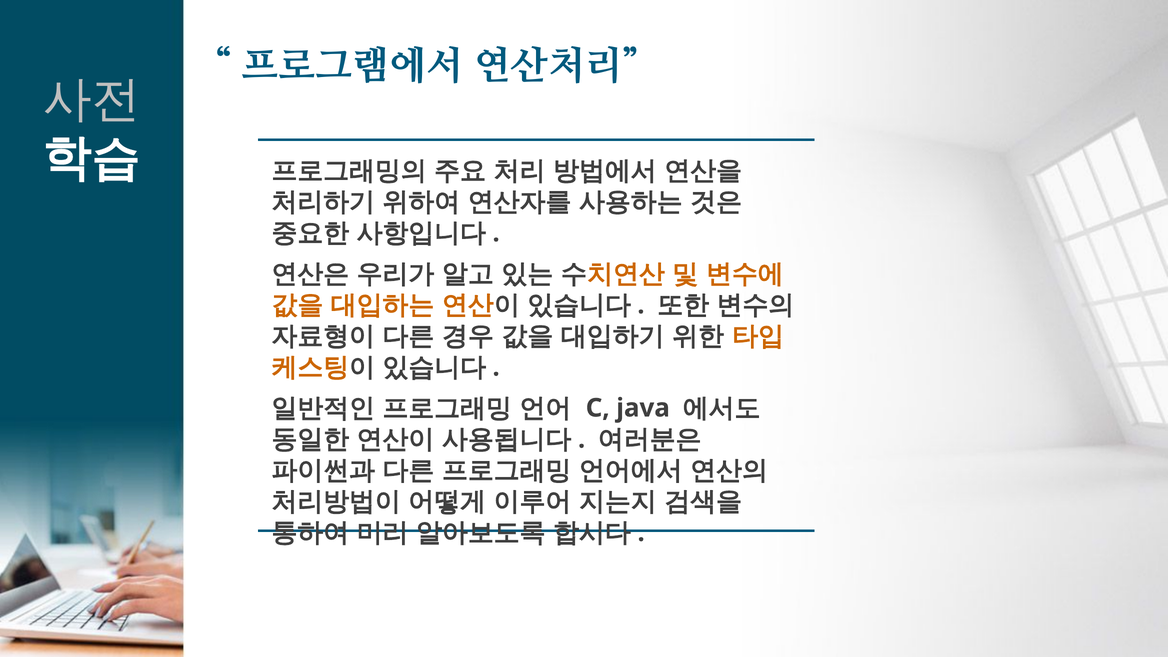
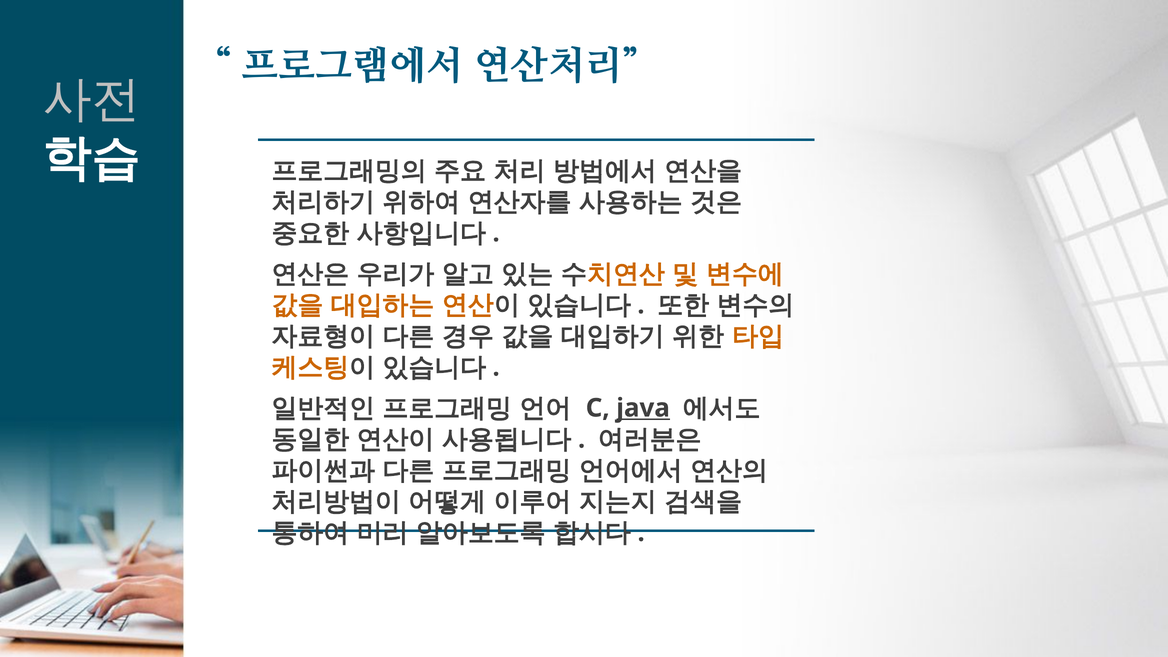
java underline: none -> present (643, 408)
